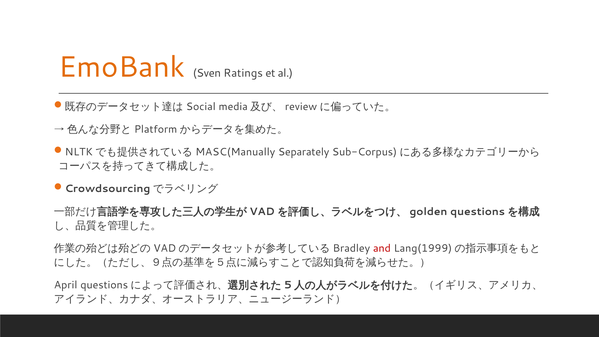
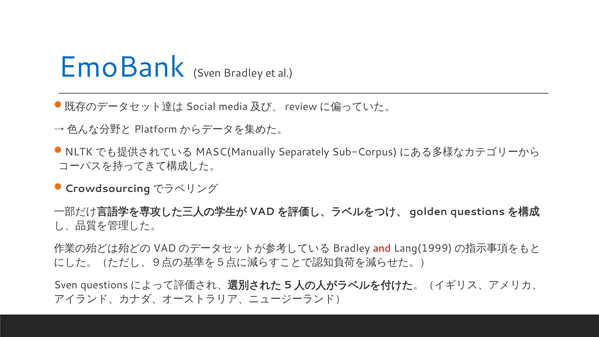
EmoBank colour: orange -> blue (122, 67)
Ratings: Ratings -> Bradley (243, 73)
April: April -> Sven (66, 285)
